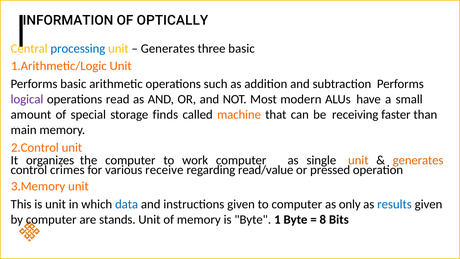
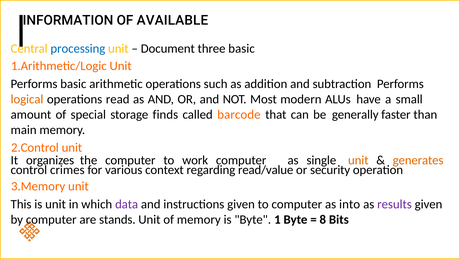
OPTICALLY: OPTICALLY -> AVAILABLE (172, 20)
Generates: Generates -> Document (168, 48)
logical colour: purple -> orange (27, 99)
machine: machine -> barcode (239, 115)
receiving: receiving -> generally (355, 115)
receive: receive -> context (164, 170)
pressed: pressed -> security (330, 170)
data colour: blue -> purple (127, 204)
only: only -> into (350, 204)
results colour: blue -> purple (395, 204)
